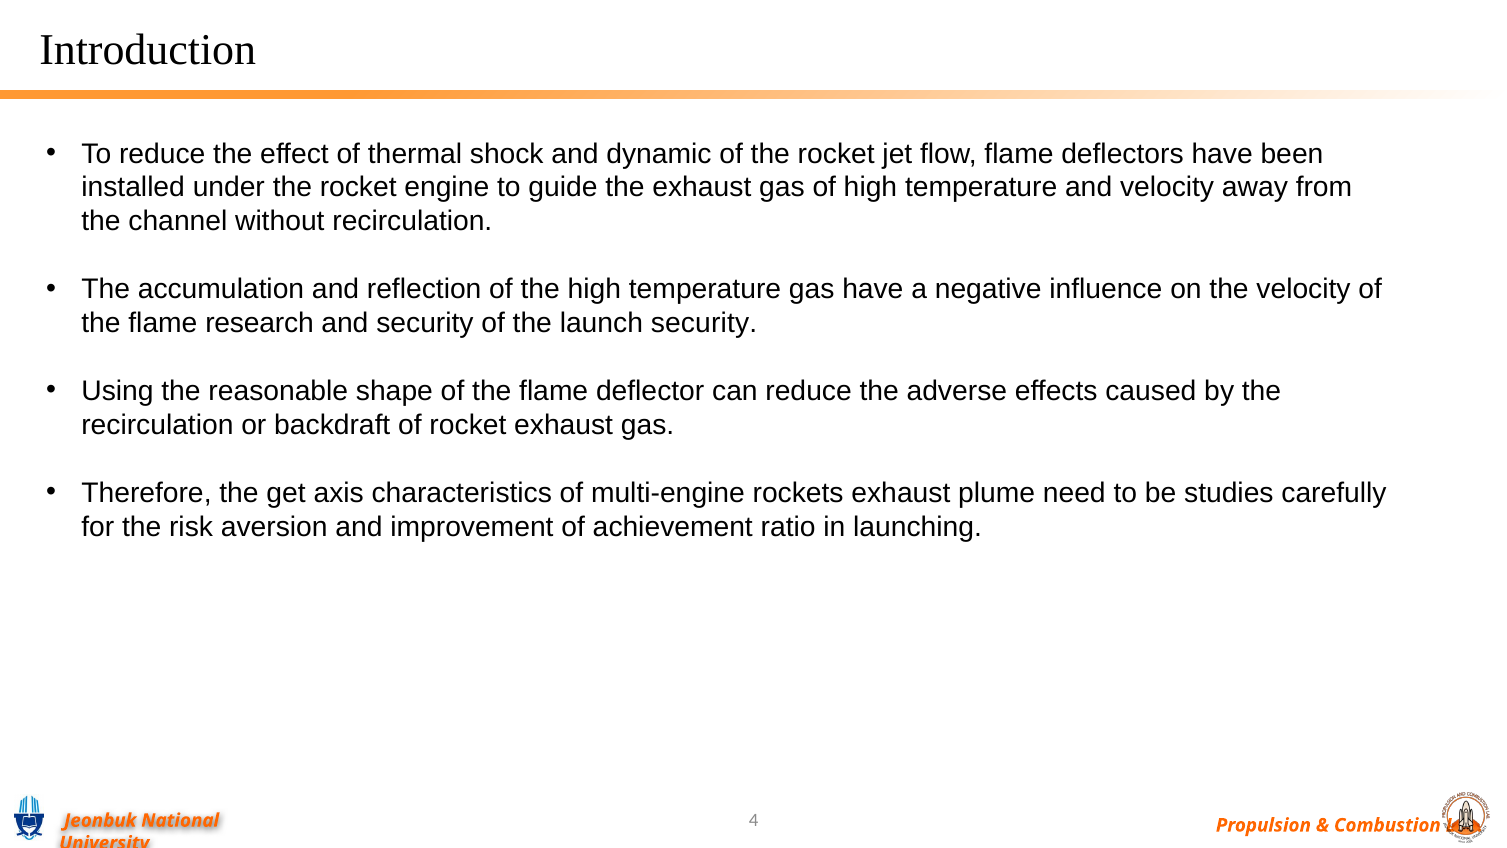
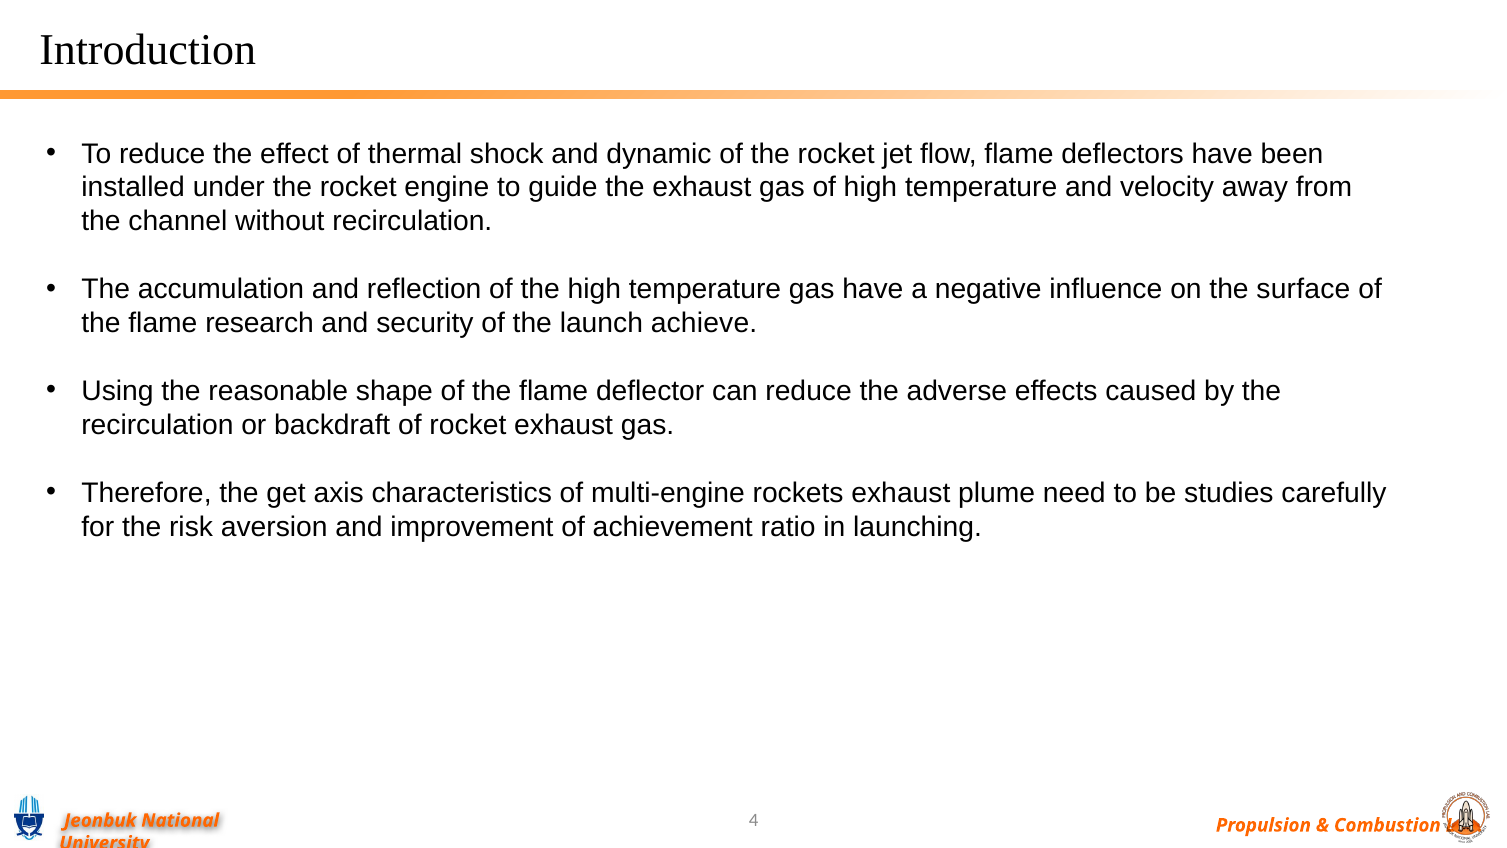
the velocity: velocity -> surface (1303, 289)
launch security: security -> achieve (704, 323)
